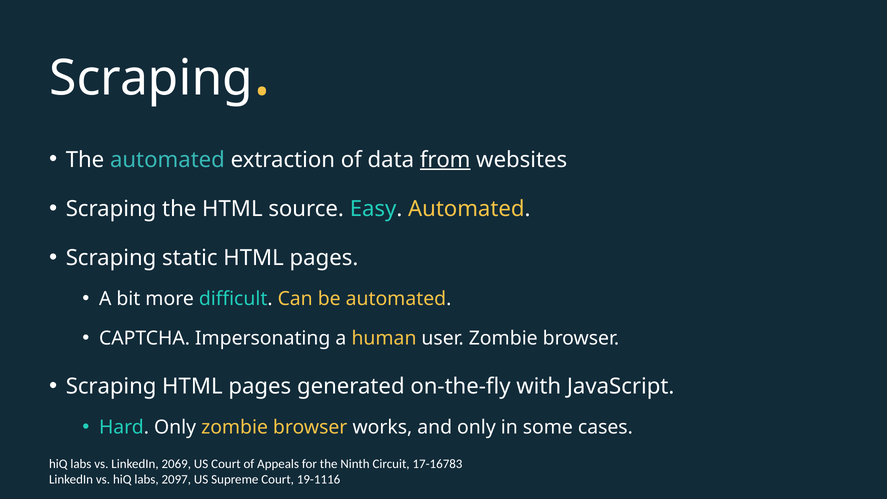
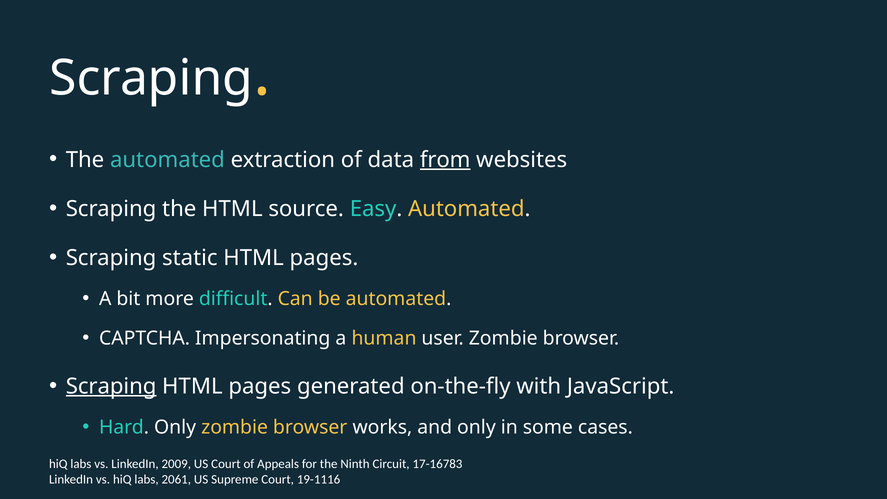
Scraping underline: none -> present (111, 386)
2069: 2069 -> 2009 (176, 464)
2097: 2097 -> 2061 (176, 479)
